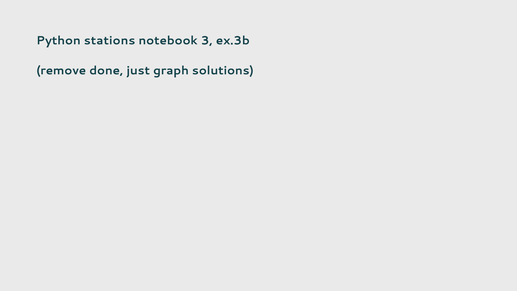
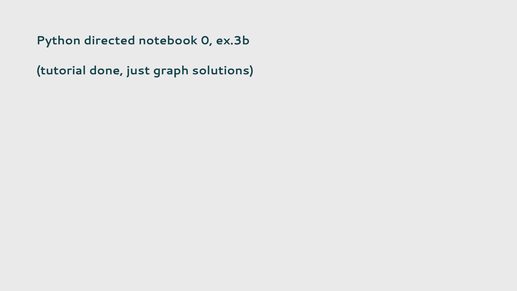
stations: stations -> directed (110, 40)
3: 3 -> 0 (207, 40)
remove: remove -> tutorial (61, 71)
